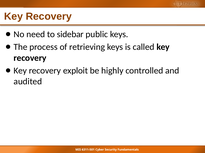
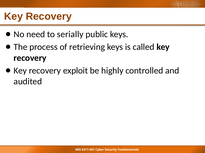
sidebar: sidebar -> serially (70, 34)
